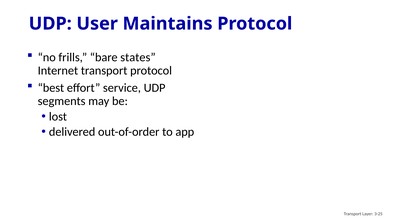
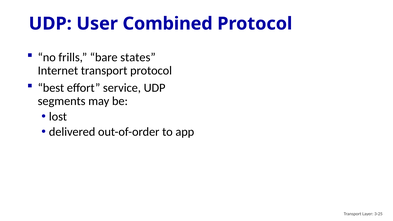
Maintains: Maintains -> Combined (168, 24)
